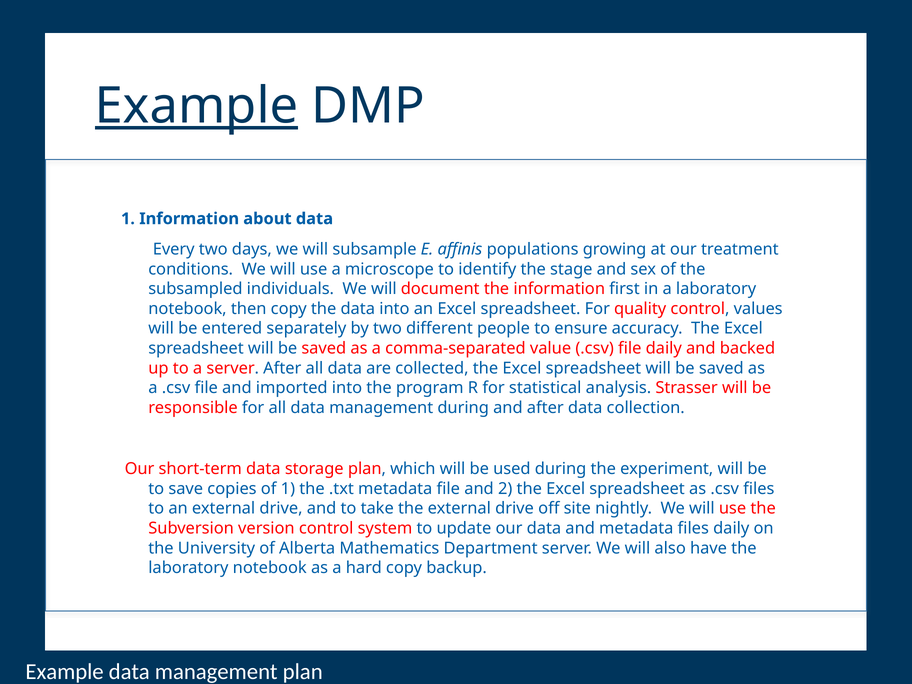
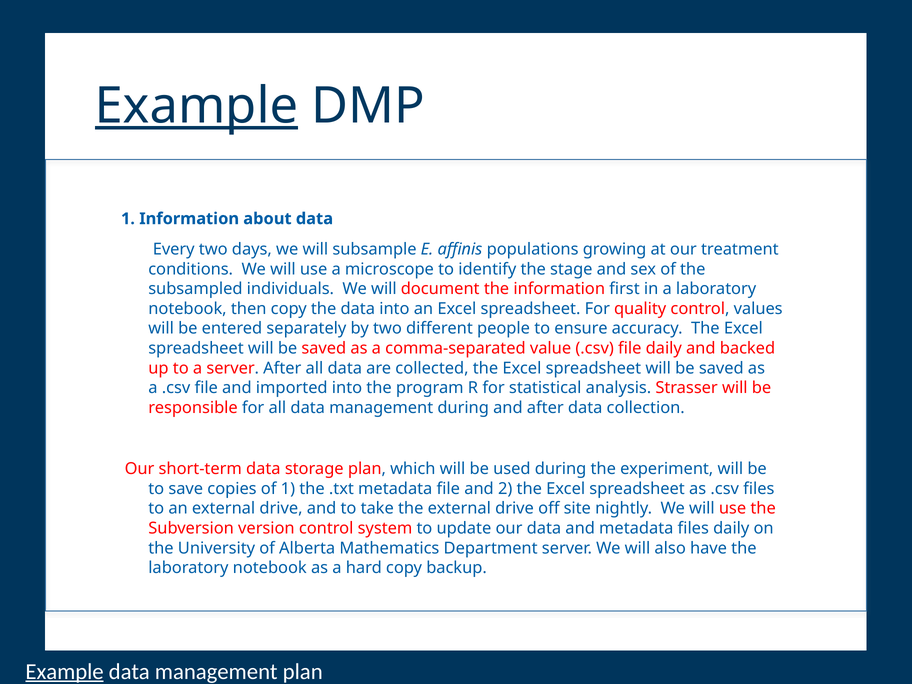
Example underline: none -> present (65, 672)
